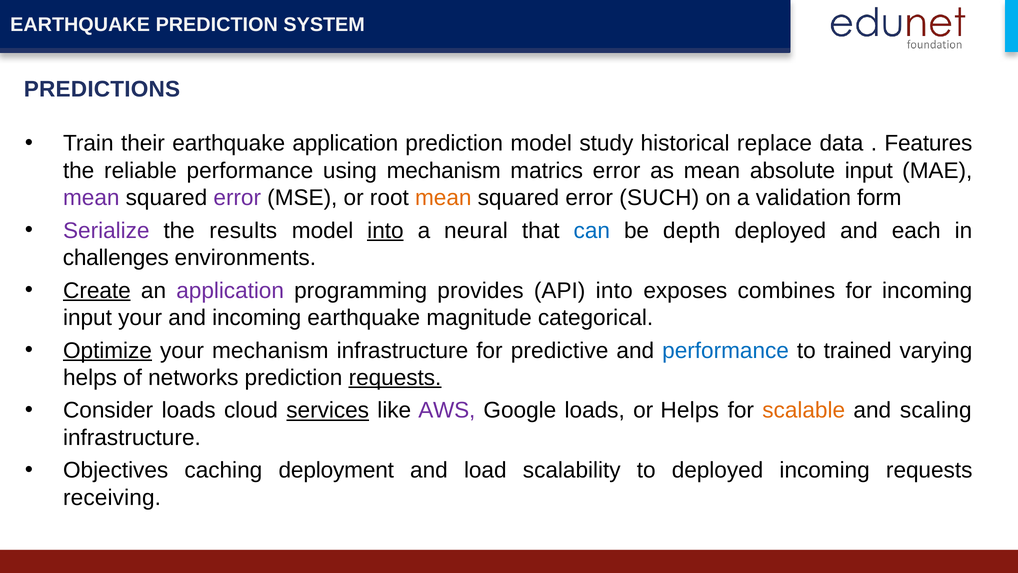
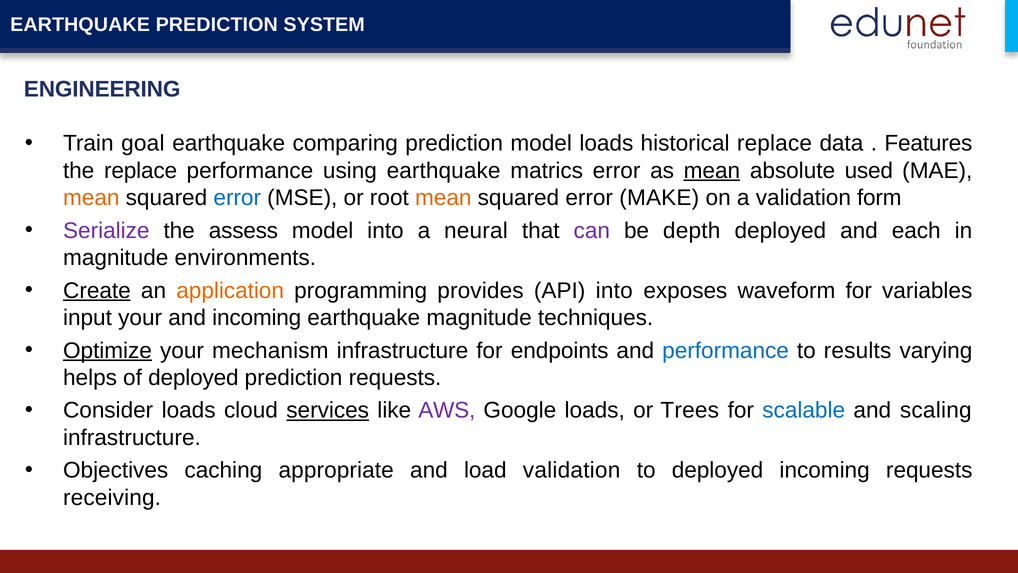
PREDICTIONS: PREDICTIONS -> ENGINEERING (102, 89)
their: their -> goal (143, 143)
earthquake application: application -> comparing (345, 143)
model study: study -> loads (606, 143)
the reliable: reliable -> replace (141, 171)
using mechanism: mechanism -> earthquake (444, 171)
mean underline: none -> present (712, 171)
absolute input: input -> used (869, 171)
mean colour: purple -> orange (91, 198)
error colour: purple -> blue (237, 198)
SUCH: SUCH -> MAKE (659, 198)
results: results -> assess (243, 230)
into underline: present -> none (385, 230)
can colour: blue -> purple (592, 230)
challenges: challenges -> magnitude (116, 258)
application colour: purple -> orange (230, 290)
combines: combines -> waveform (786, 290)
for incoming: incoming -> variables (927, 290)
categorical: categorical -> techniques (596, 318)
predictive: predictive -> endpoints (560, 350)
trained: trained -> results (858, 350)
of networks: networks -> deployed (193, 377)
requests underline: present -> none (395, 377)
or Helps: Helps -> Trees (690, 410)
scalable colour: orange -> blue (804, 410)
deployment: deployment -> appropriate (336, 470)
load scalability: scalability -> validation (572, 470)
